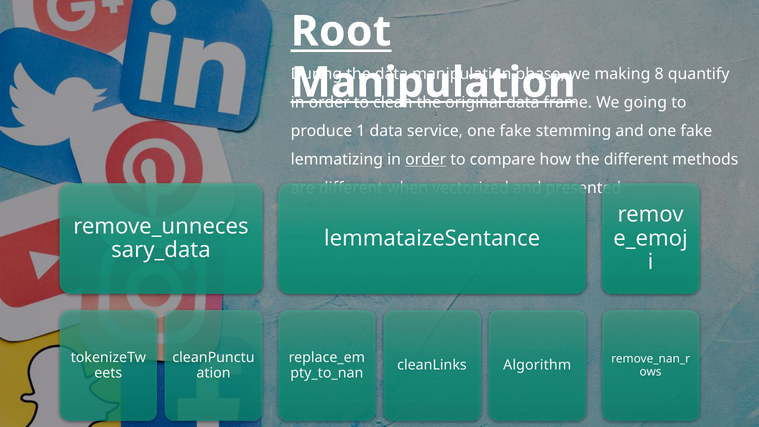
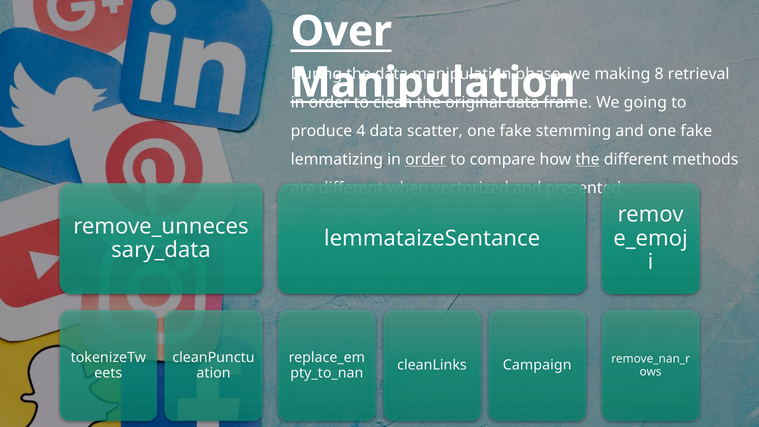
Root: Root -> Over (341, 31)
quantify: quantify -> retrieval (699, 74)
1: 1 -> 4 (361, 131)
service: service -> scatter (435, 131)
the underline: none -> present (587, 159)
Algorithm: Algorithm -> Campaign (537, 365)
